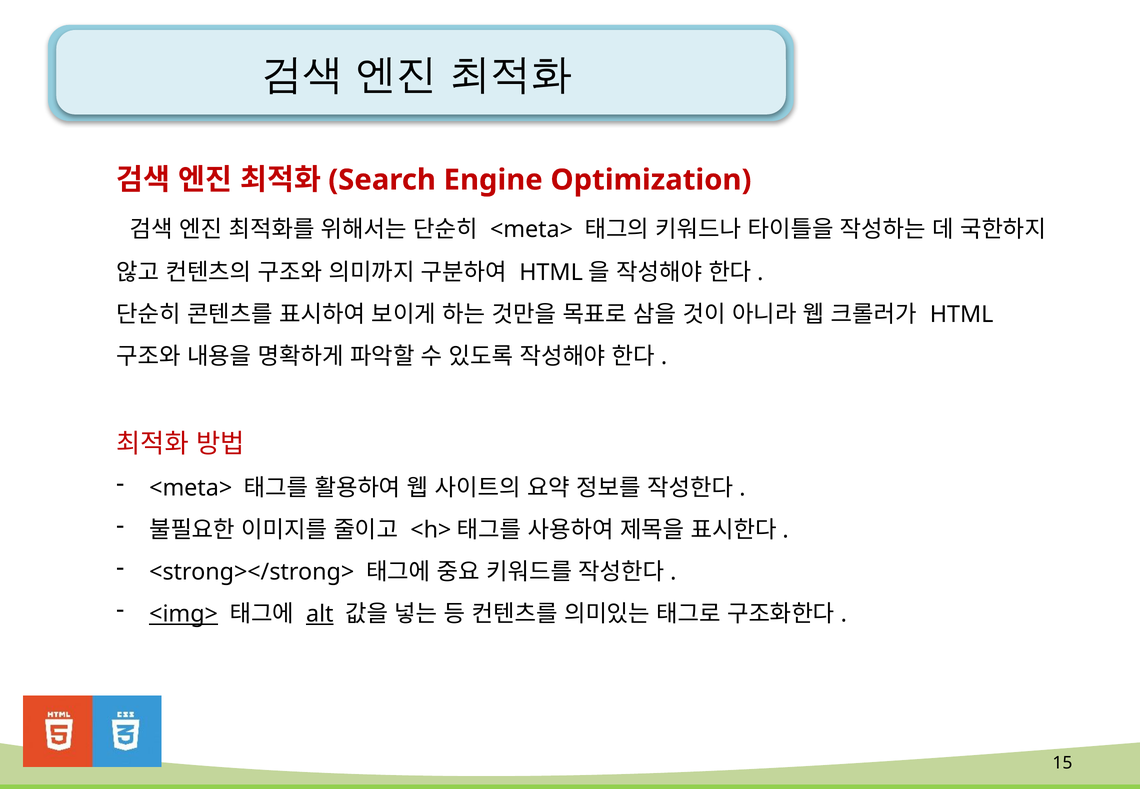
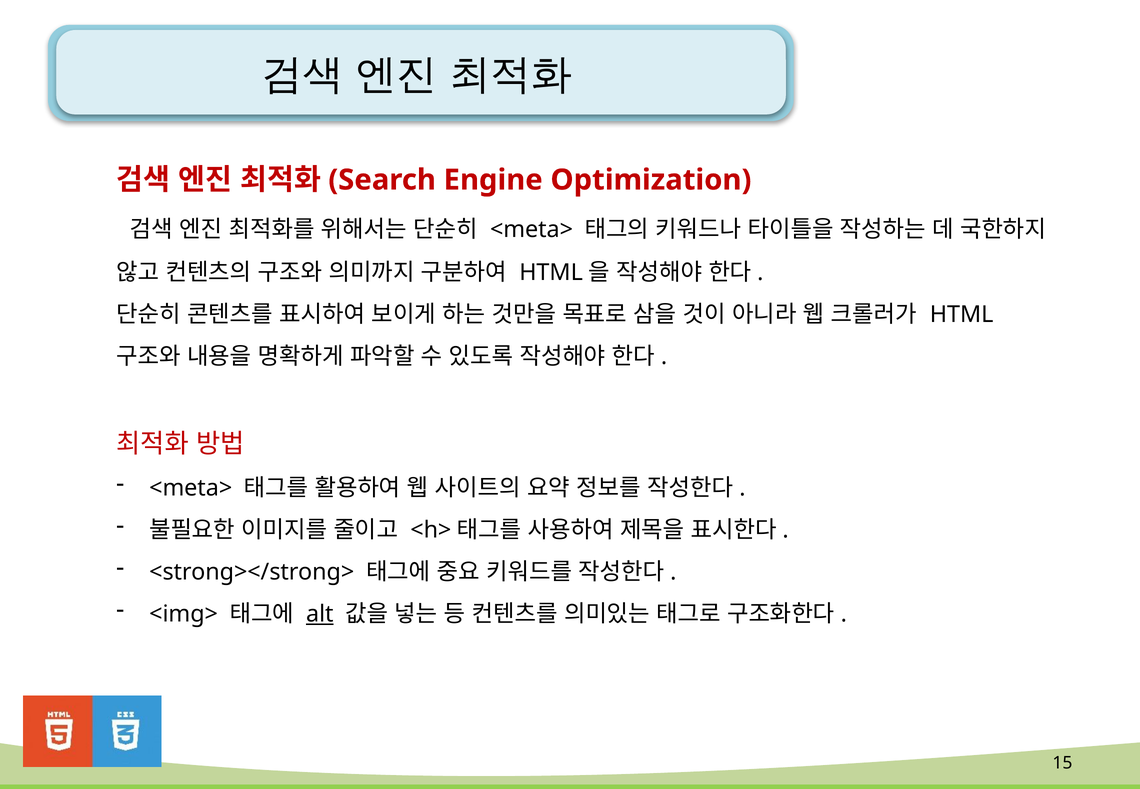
<img> underline: present -> none (184, 614)
